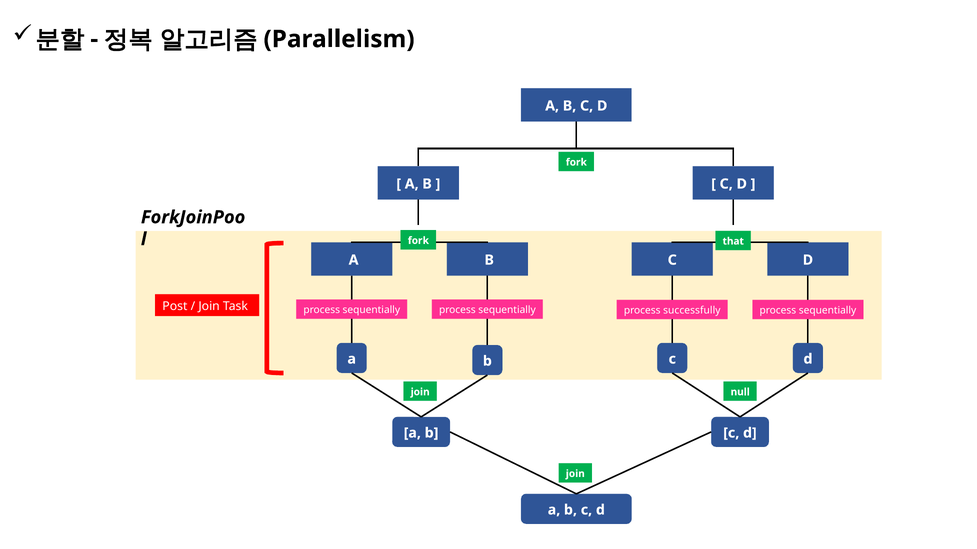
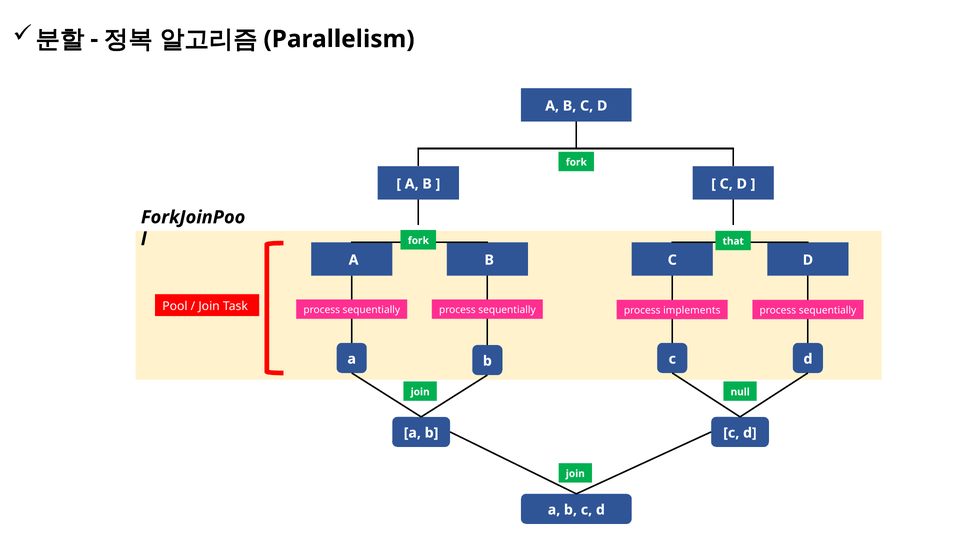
Post: Post -> Pool (175, 306)
successfully: successfully -> implements (692, 311)
